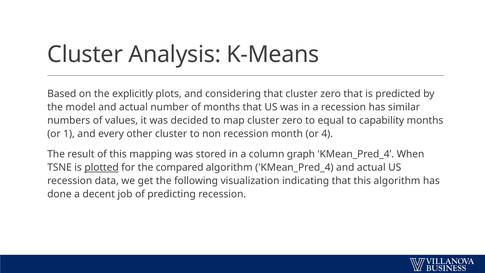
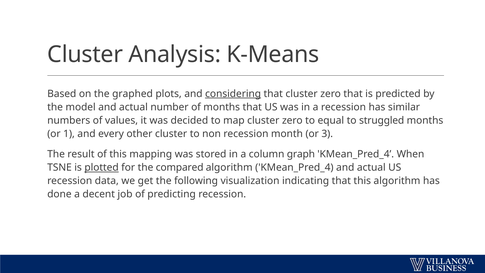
explicitly: explicitly -> graphed (133, 94)
considering underline: none -> present (233, 94)
capability: capability -> struggled (382, 120)
4: 4 -> 3 (327, 134)
